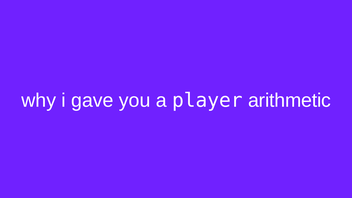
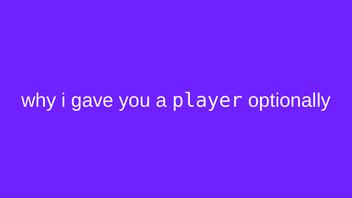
arithmetic: arithmetic -> optionally (289, 100)
